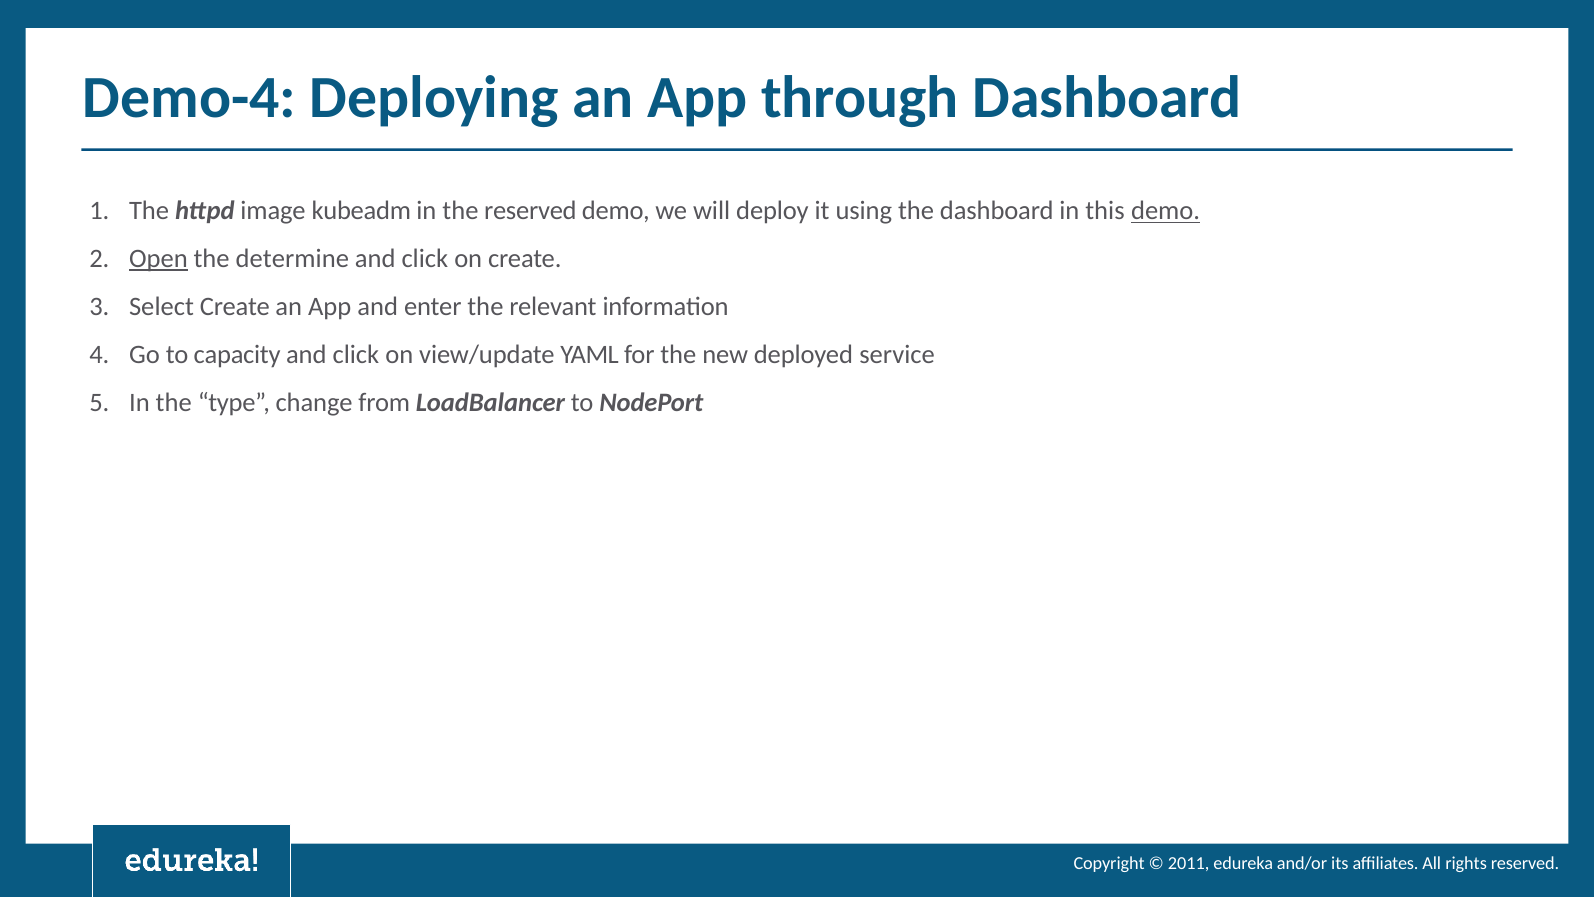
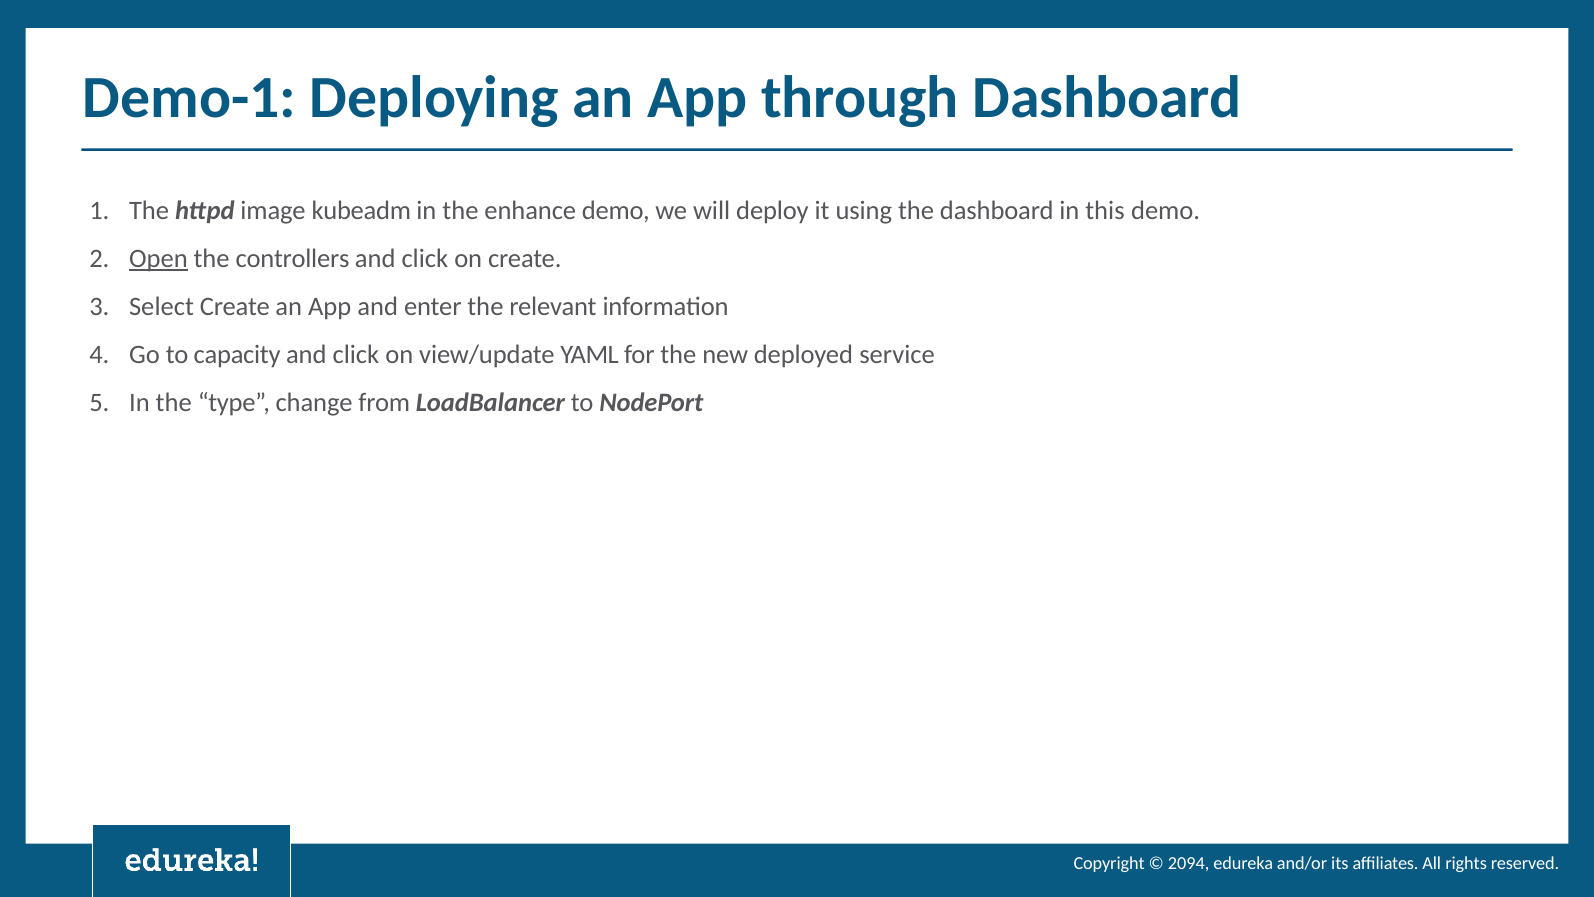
Demo-4: Demo-4 -> Demo-1 (190, 97)
the reserved: reserved -> enhance (530, 211)
demo underline: present -> none (1166, 211)
determine: determine -> controllers (293, 259)
2011: 2011 -> 2094 (1189, 863)
